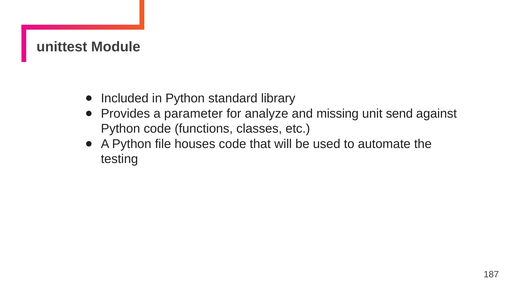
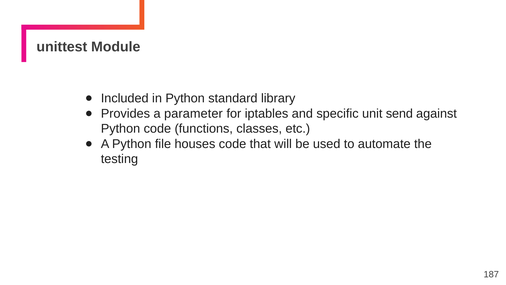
analyze: analyze -> iptables (267, 113)
missing: missing -> specific (338, 113)
